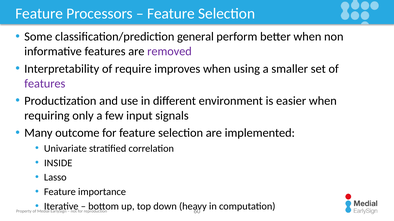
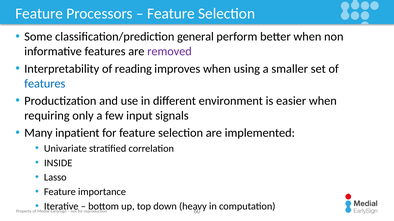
require: require -> reading (133, 69)
features colour: purple -> blue (45, 84)
outcome: outcome -> inpatient (77, 133)
